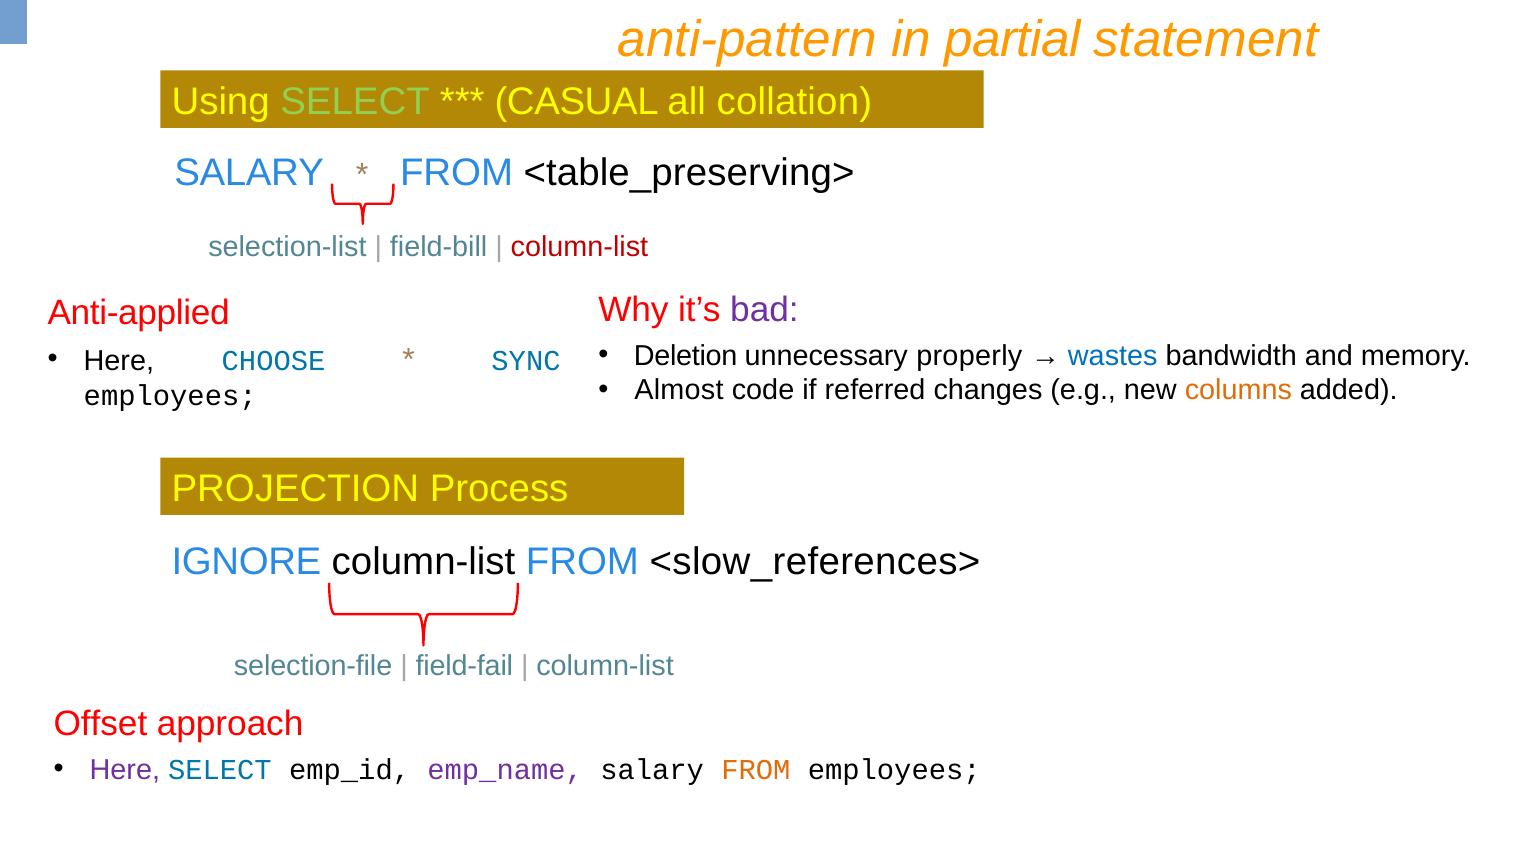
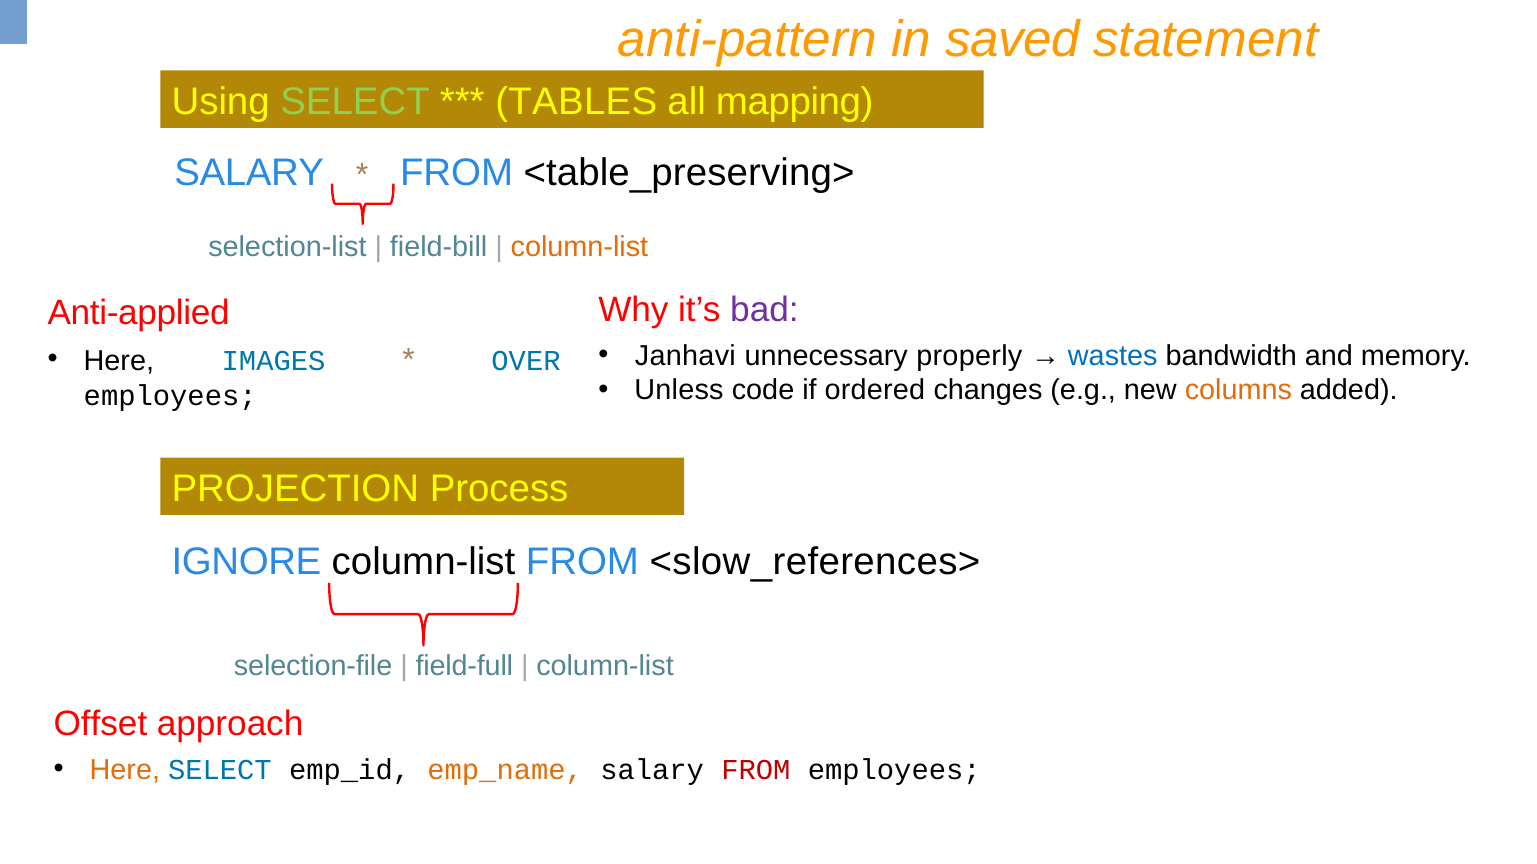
partial: partial -> saved (1012, 40)
CASUAL: CASUAL -> TABLES (576, 102)
collation: collation -> mapping (795, 102)
column-list colour: red -> orange (579, 247)
Deletion: Deletion -> Janhavi (685, 356)
CHOOSE: CHOOSE -> IMAGES (274, 361)
SYNC: SYNC -> OVER (526, 361)
Almost: Almost -> Unless (679, 390)
referred: referred -> ordered (875, 390)
field-fail: field-fail -> field-full (464, 666)
Here colour: purple -> orange (125, 770)
emp_name colour: purple -> orange (505, 770)
FROM colour: orange -> red (756, 770)
